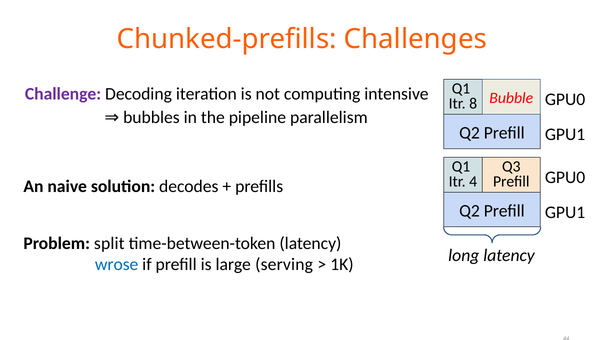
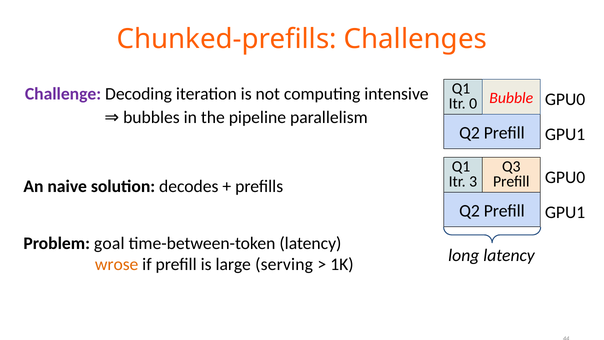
8: 8 -> 0 (473, 104)
4: 4 -> 3 (473, 182)
split: split -> goal (109, 243)
wrose colour: blue -> orange (117, 264)
